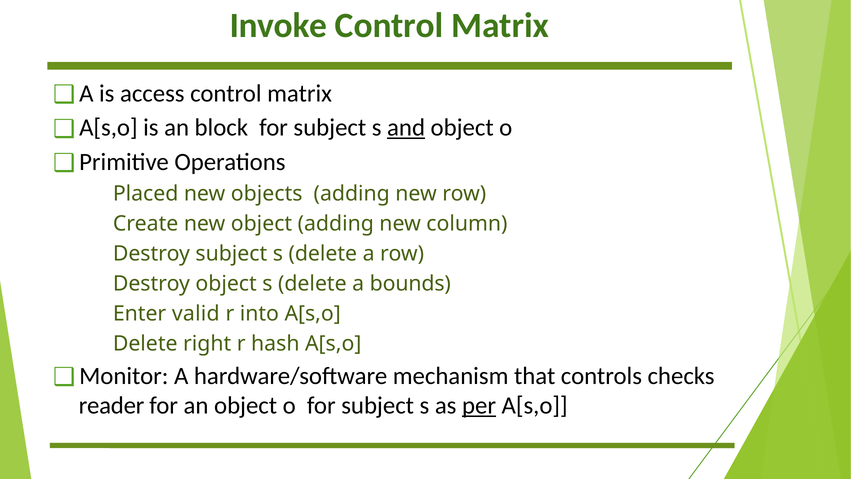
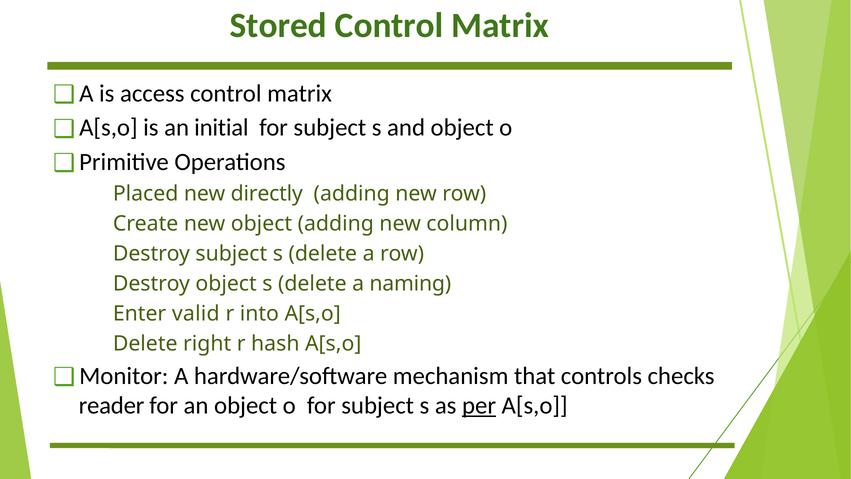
Invoke: Invoke -> Stored (278, 25)
block: block -> initial (221, 127)
and underline: present -> none (406, 127)
objects: objects -> directly (267, 194)
bounds: bounds -> naming (410, 283)
